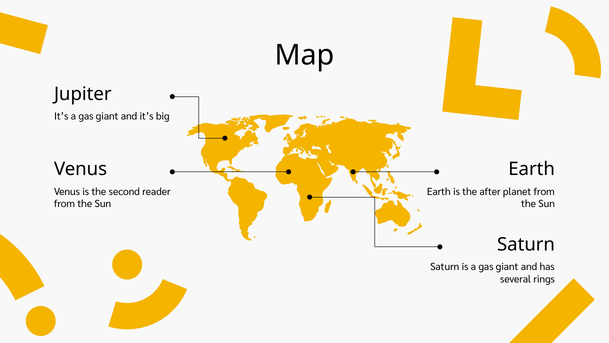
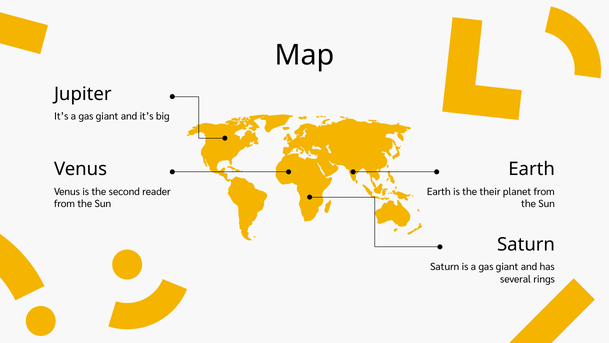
after: after -> their (490, 192)
